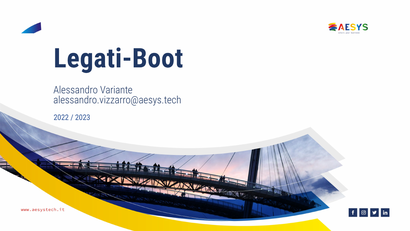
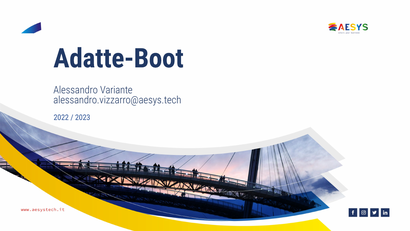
Legati-Boot: Legati-Boot -> Adatte-Boot (119, 58)
